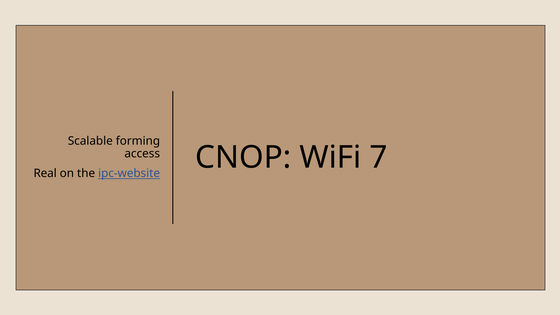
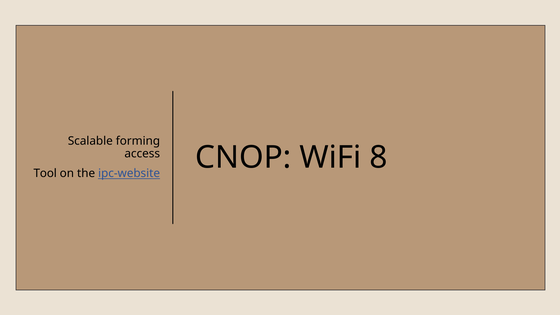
Real: Real -> Tool (45, 173)
7: 7 -> 8 (378, 157)
